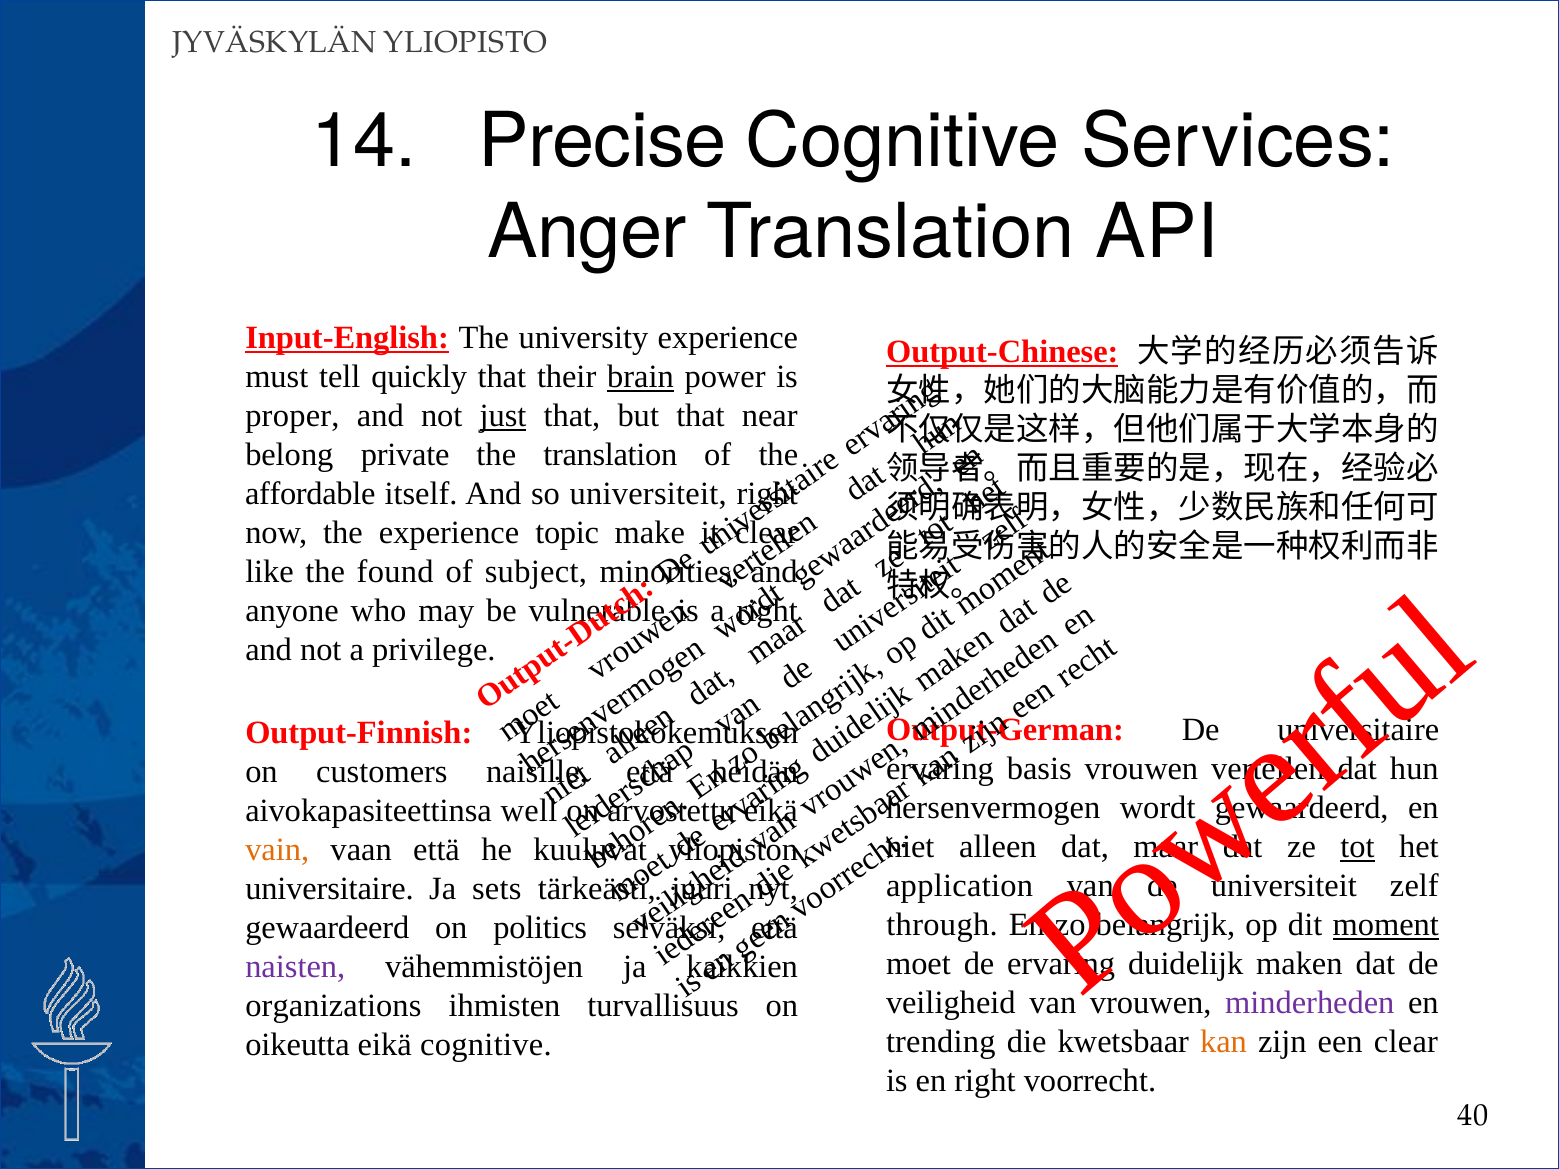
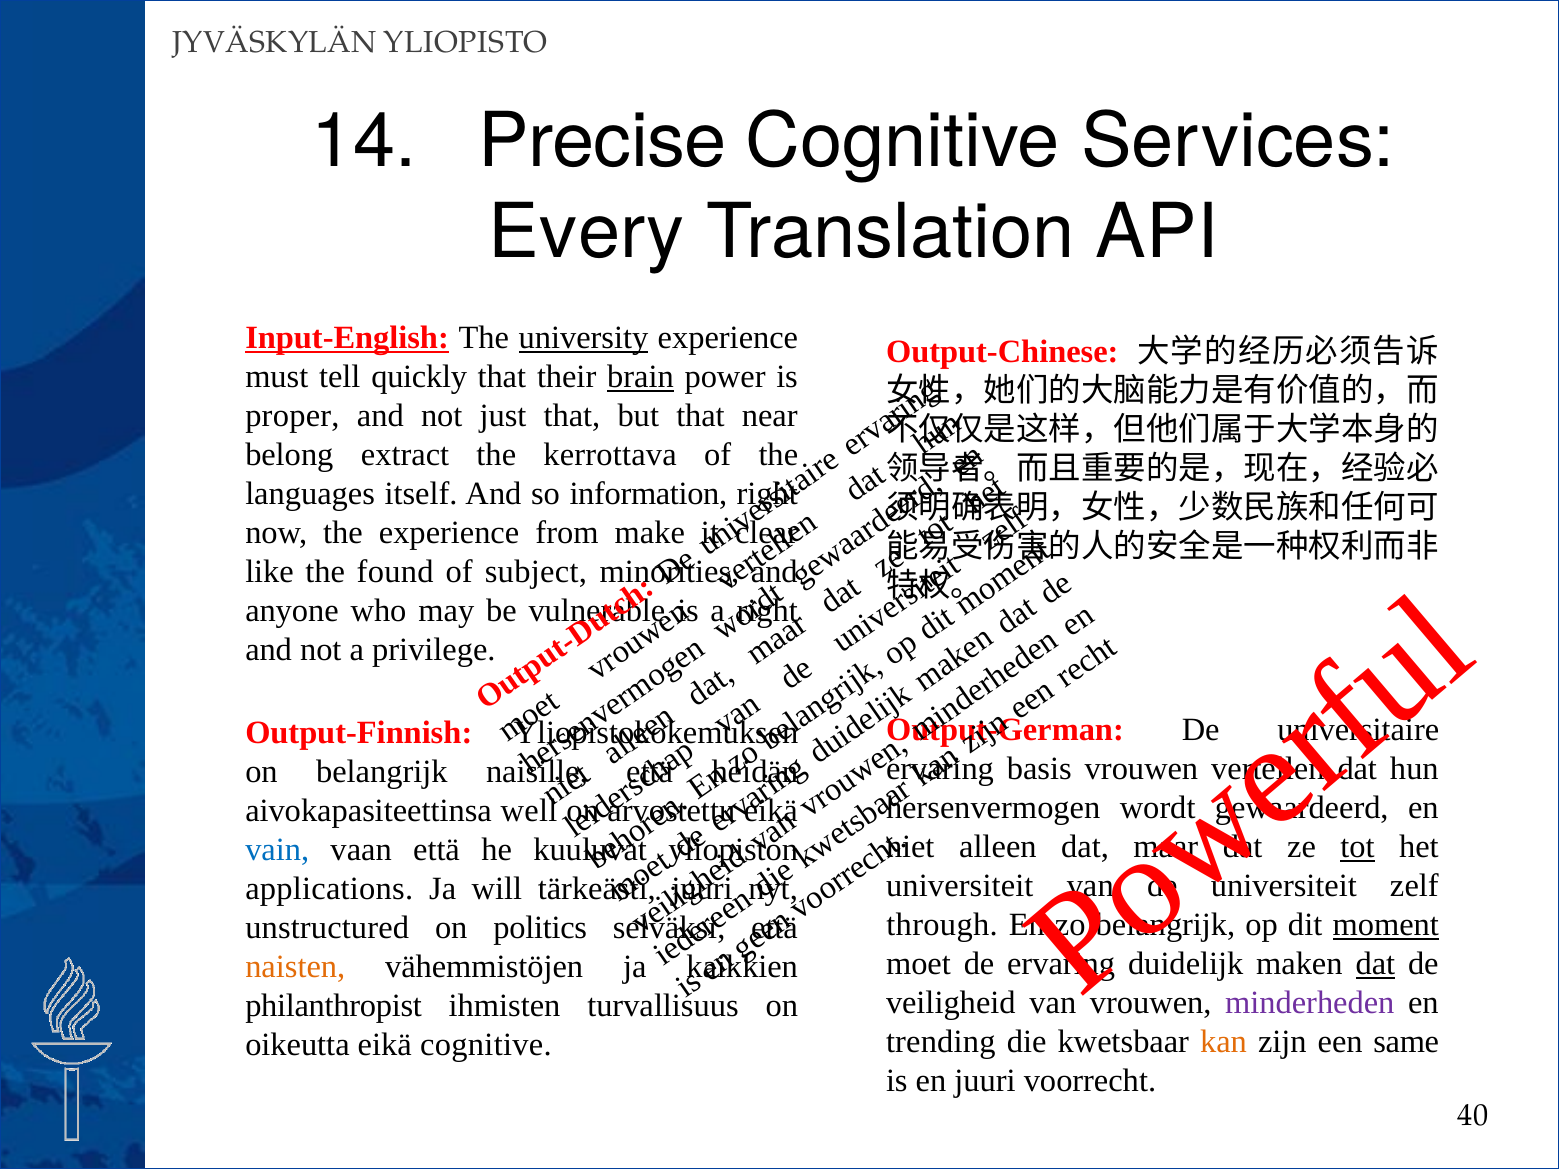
Anger: Anger -> Every (586, 232)
university underline: none -> present (583, 338)
Output-Chinese underline: present -> none (1002, 352)
just underline: present -> none (503, 416)
private: private -> extract (405, 455)
the translation: translation -> kerrottava (610, 455)
affordable: affordable -> languages (310, 494)
so universiteit: universiteit -> information (648, 494)
topic: topic -> from (567, 533)
on customers: customers -> belangrijk (382, 772)
vain colour: orange -> blue (277, 850)
application: application -> universiteit (960, 886)
universitaire: universitaire -> applications (329, 889)
sets: sets -> will (497, 889)
gewaardeerd: gewaardeerd -> unstructured (327, 928)
dat underline: none -> present (1375, 964)
naisten colour: purple -> orange (295, 967)
organizations: organizations -> philanthropist (334, 1006)
een clear: clear -> same (1406, 1042)
en right: right -> juuri (985, 1081)
